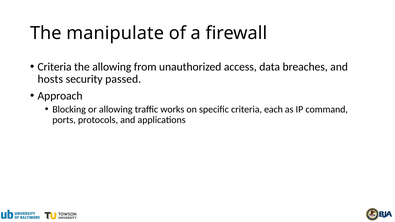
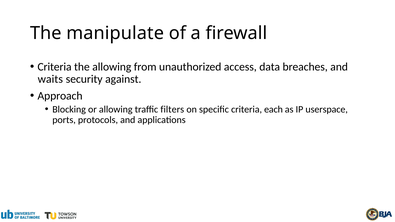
hosts: hosts -> waits (50, 79)
passed: passed -> against (123, 79)
works: works -> filters (172, 109)
command: command -> userspace (327, 109)
